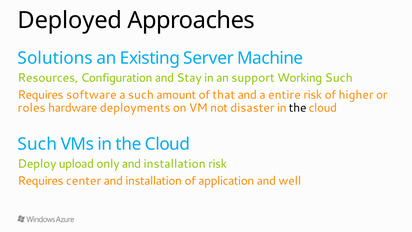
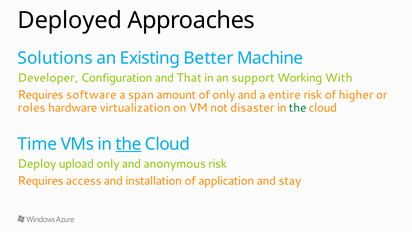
Server: Server -> Better (209, 58)
Resources: Resources -> Developer (48, 78)
Stay: Stay -> That (189, 78)
Working Such: Such -> With (339, 78)
a such: such -> span (141, 95)
of that: that -> only (224, 95)
deployments: deployments -> virtualization (135, 108)
the colour: black -> green (298, 108)
Such: Such -> Time (37, 144)
the underline: none -> present (129, 144)
installation: installation -> anonymous (175, 164)
center: center -> access (84, 181)
well: well -> stay (290, 181)
